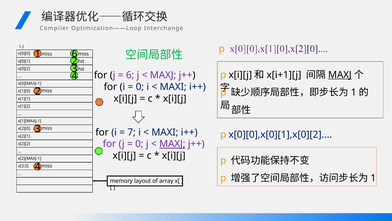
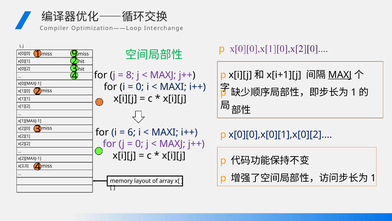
1 6: 6 -> 9 (74, 54)
6: 6 -> 8 (130, 75)
7: 7 -> 6 (132, 132)
MAXJ underline: present -> none (172, 144)
